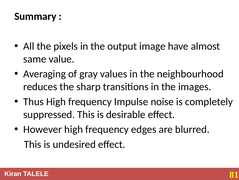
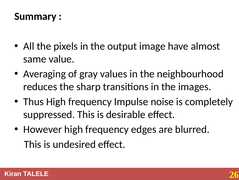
81: 81 -> 26 (234, 174)
